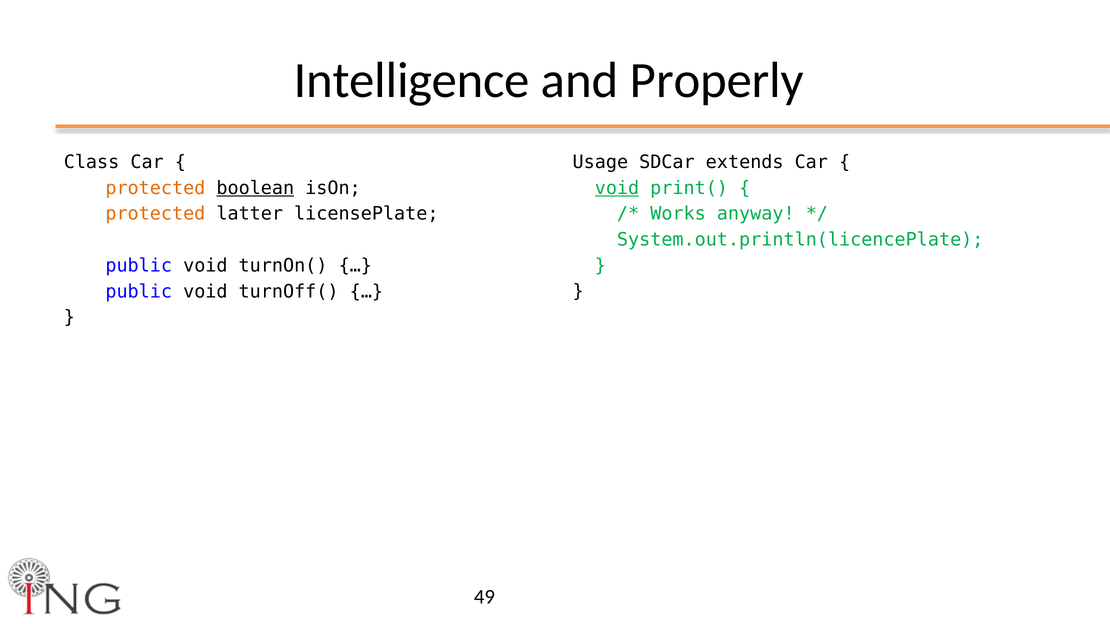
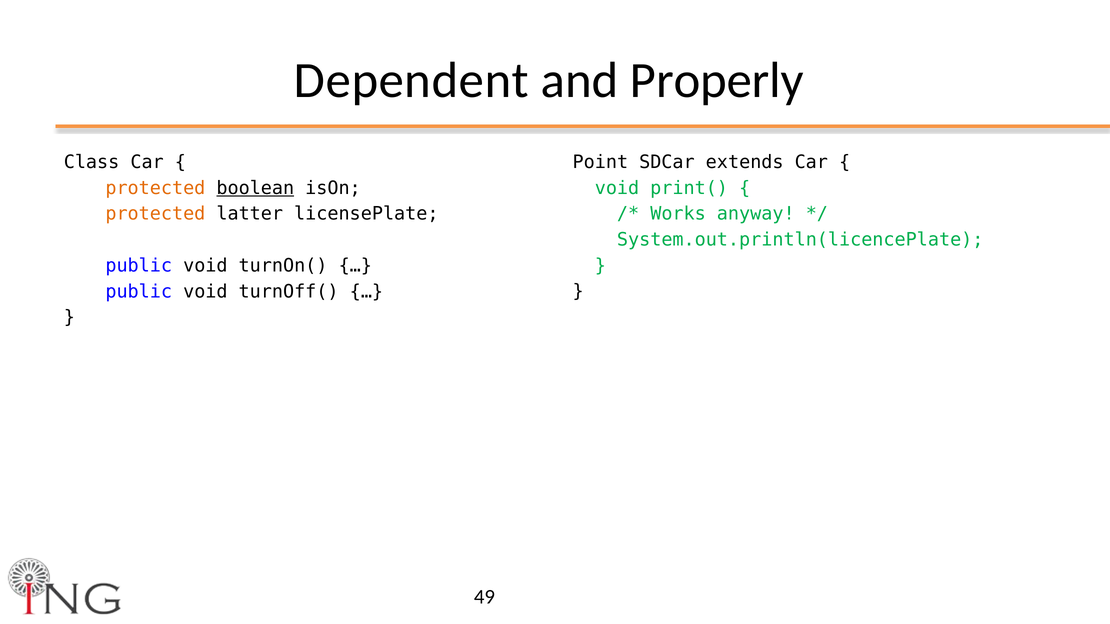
Intelligence: Intelligence -> Dependent (411, 81)
Usage: Usage -> Point (600, 162)
void underline: present -> none (617, 188)
